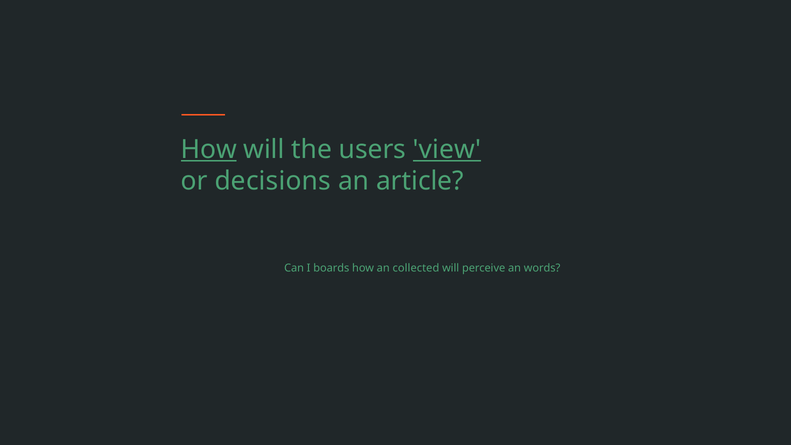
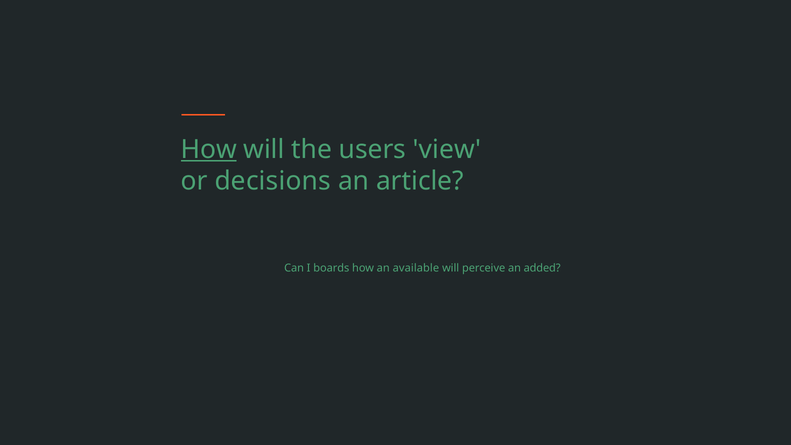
view underline: present -> none (447, 150)
collected: collected -> available (416, 268)
words: words -> added (542, 268)
